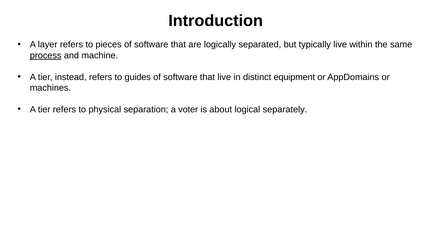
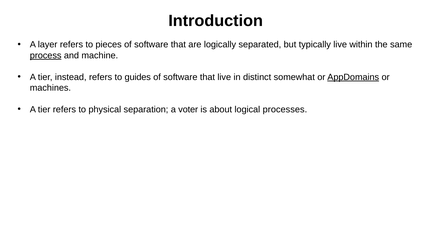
equipment: equipment -> somewhat (294, 77)
AppDomains underline: none -> present (353, 77)
separately: separately -> processes (285, 110)
